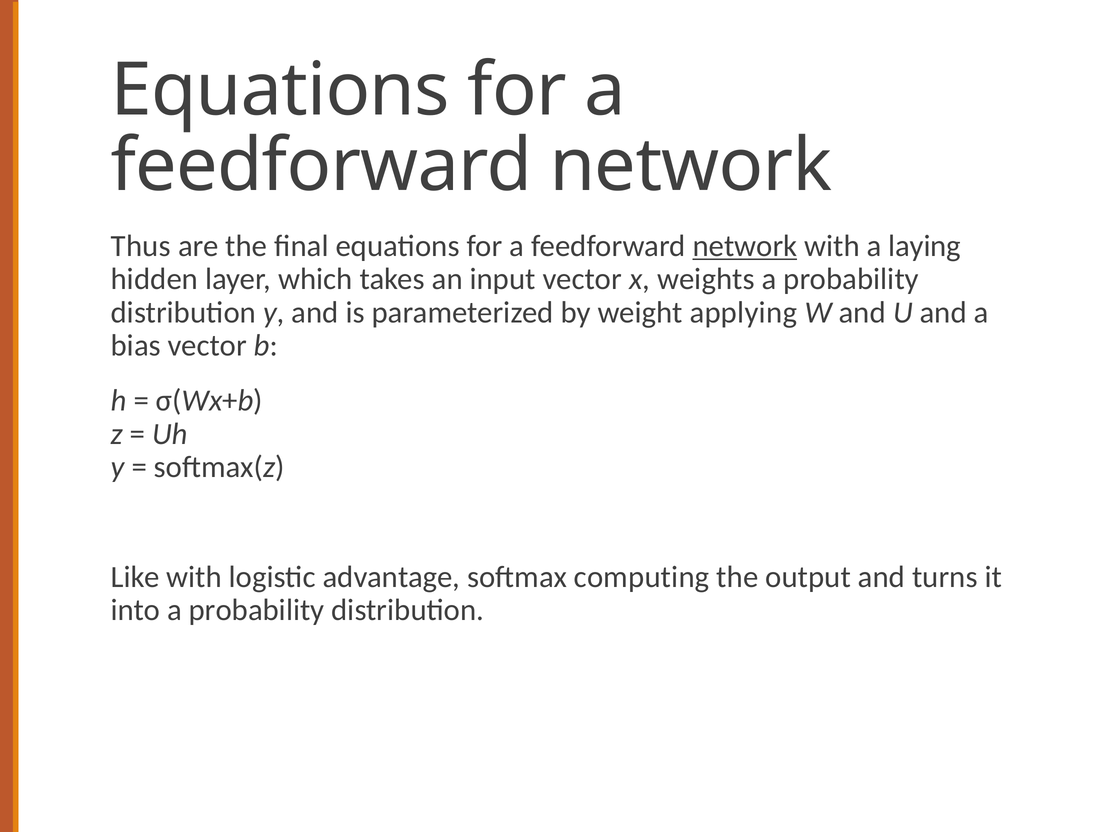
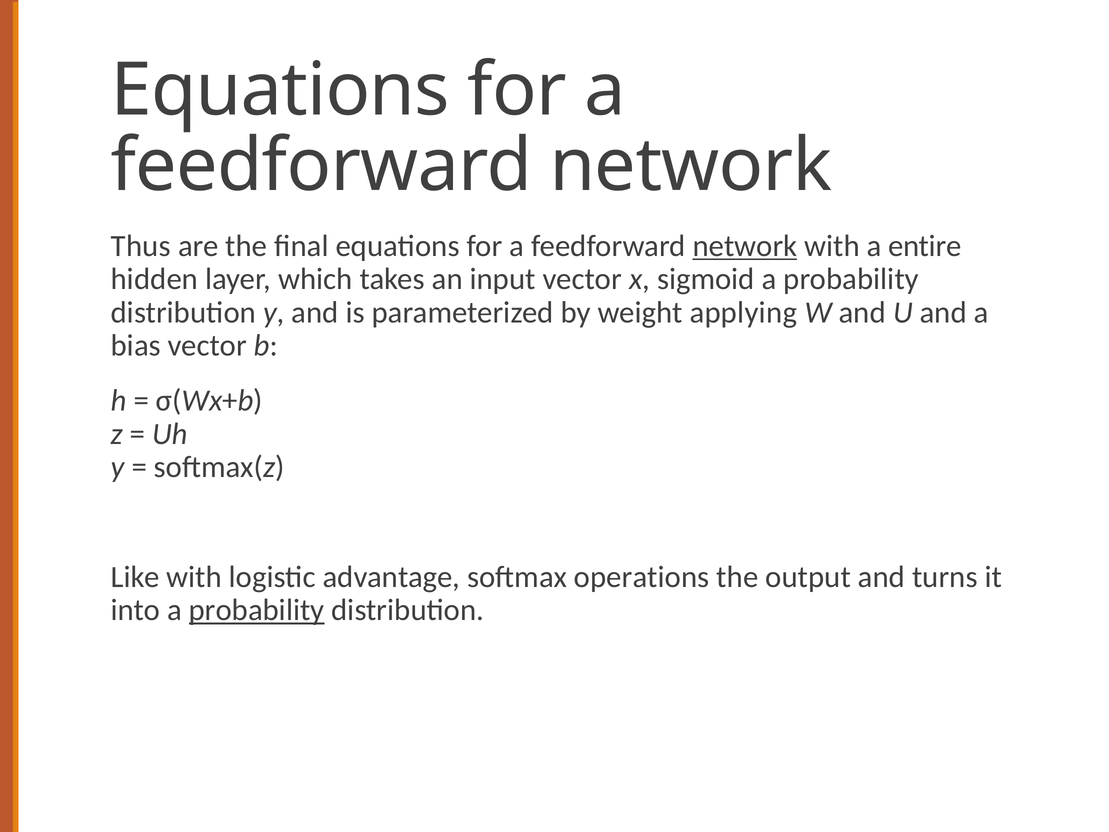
laying: laying -> entire (925, 246)
weights: weights -> sigmoid (706, 279)
computing: computing -> operations (642, 577)
probability underline: none -> present (257, 610)
